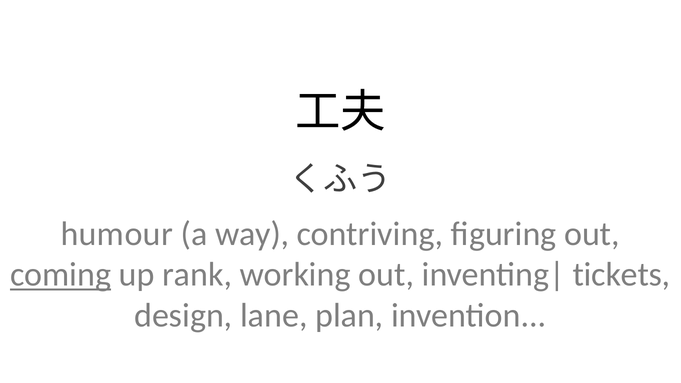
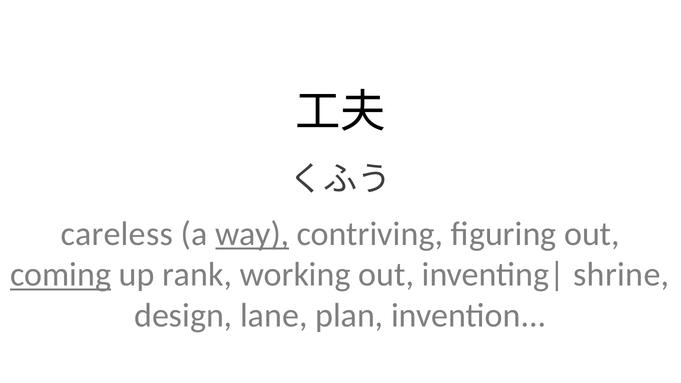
humour: humour -> careless (117, 234)
way underline: none -> present (252, 234)
tickets: tickets -> shrine (621, 275)
